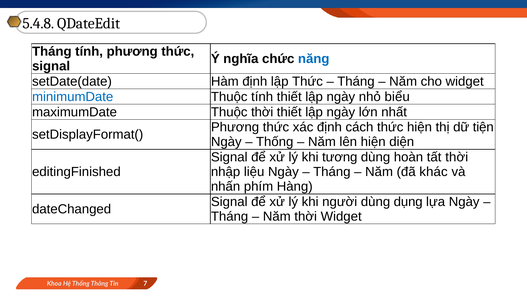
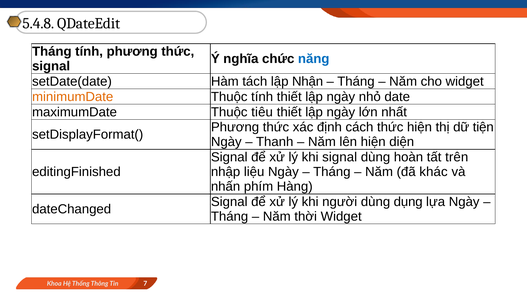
Hàm định: định -> tách (255, 82)
lập Thức: Thức -> Nhận (308, 82)
minimumDate colour: blue -> orange (73, 97)
biểu: biểu -> date (397, 97)
Thuộc thời: thời -> tiêu (262, 112)
Thống: Thống -> Thanh (275, 142)
khi tương: tương -> signal (340, 157)
tất thời: thời -> trên (457, 157)
